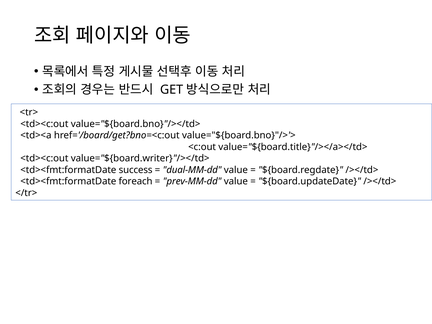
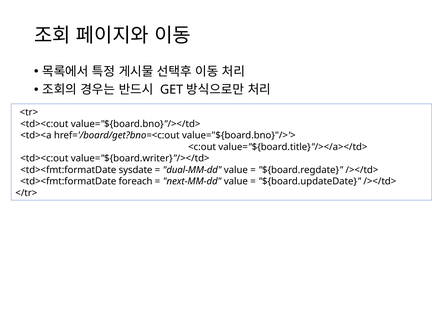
success: success -> sysdate (136, 170)
prev-MM-dd: prev-MM-dd -> next-MM-dd (192, 181)
